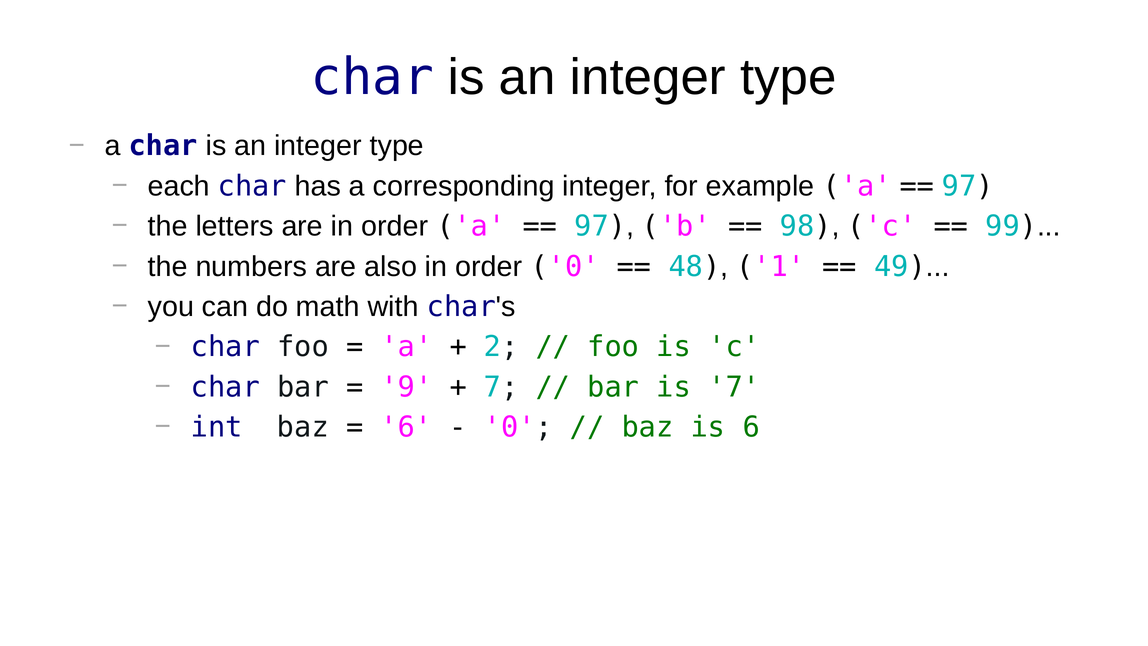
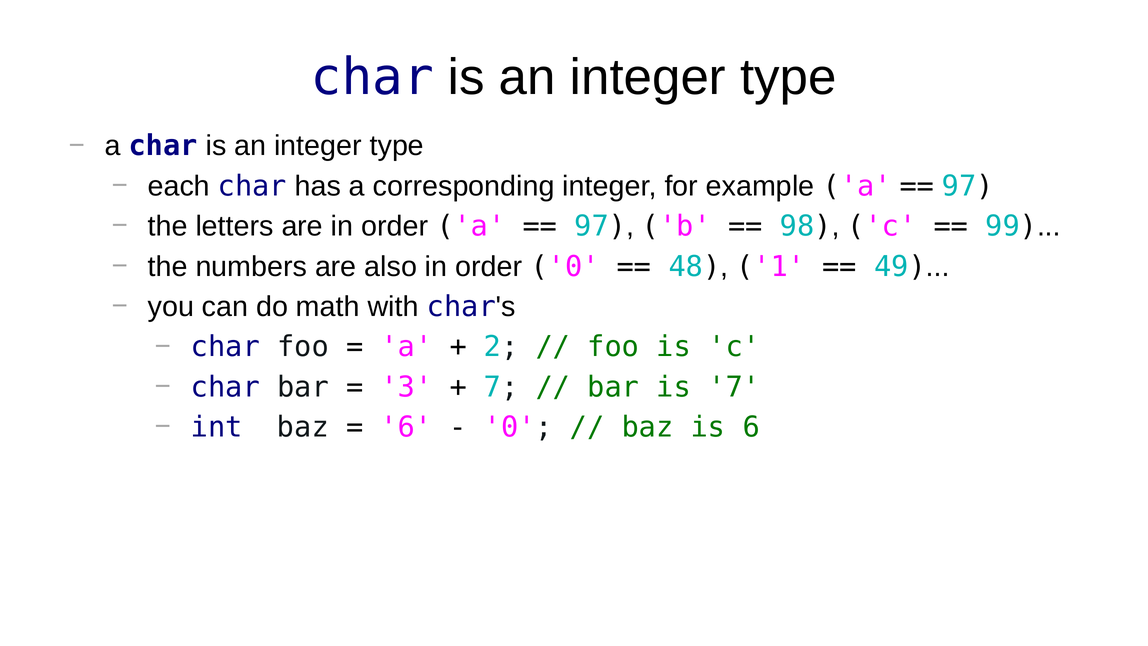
9: 9 -> 3 (407, 387)
